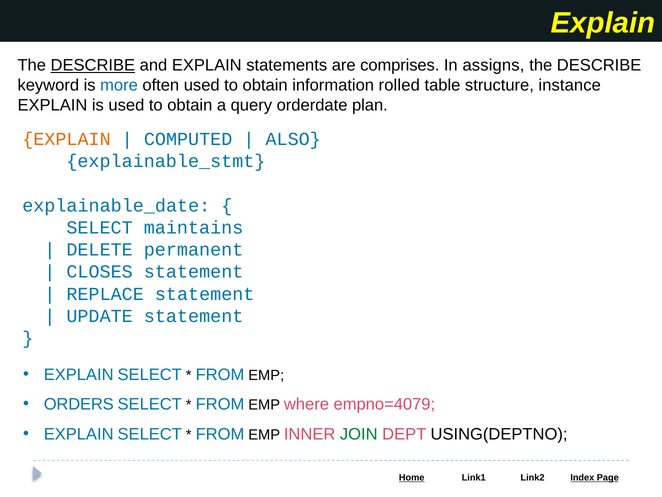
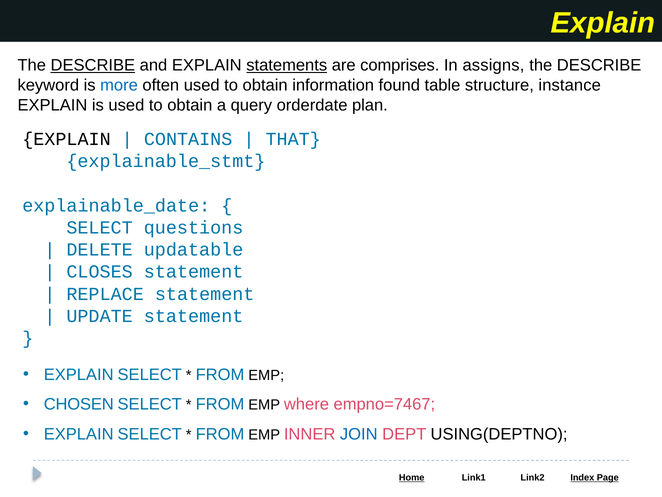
statements underline: none -> present (287, 65)
rolled: rolled -> found (399, 85)
EXPLAIN colour: orange -> black (66, 139)
COMPUTED: COMPUTED -> CONTAINS (188, 139)
ALSO: ALSO -> THAT (293, 139)
maintains: maintains -> questions (194, 227)
permanent: permanent -> updatable (194, 250)
ORDERS: ORDERS -> CHOSEN (79, 404)
empno=4079: empno=4079 -> empno=7467 (384, 404)
JOIN colour: green -> blue (359, 434)
